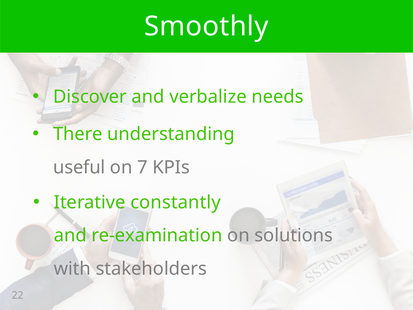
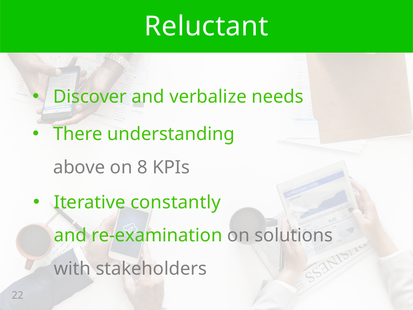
Smoothly: Smoothly -> Reluctant (206, 27)
useful: useful -> above (79, 167)
7: 7 -> 8 (142, 167)
